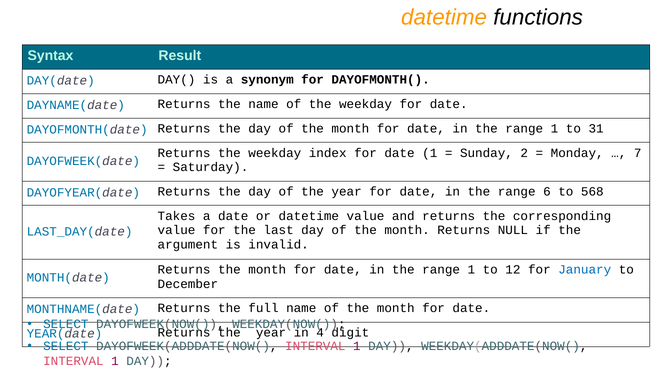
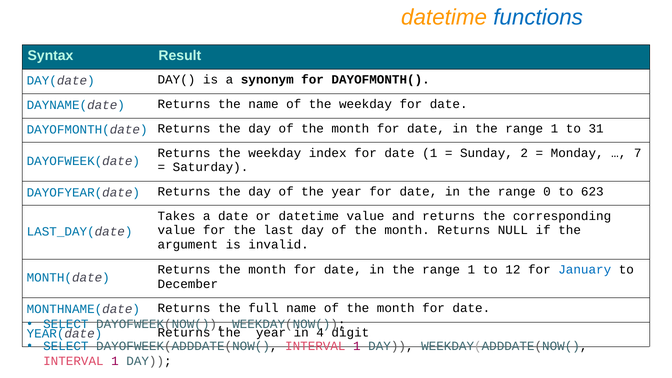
functions colour: black -> blue (538, 17)
6: 6 -> 0 (547, 192)
568: 568 -> 623 (592, 192)
